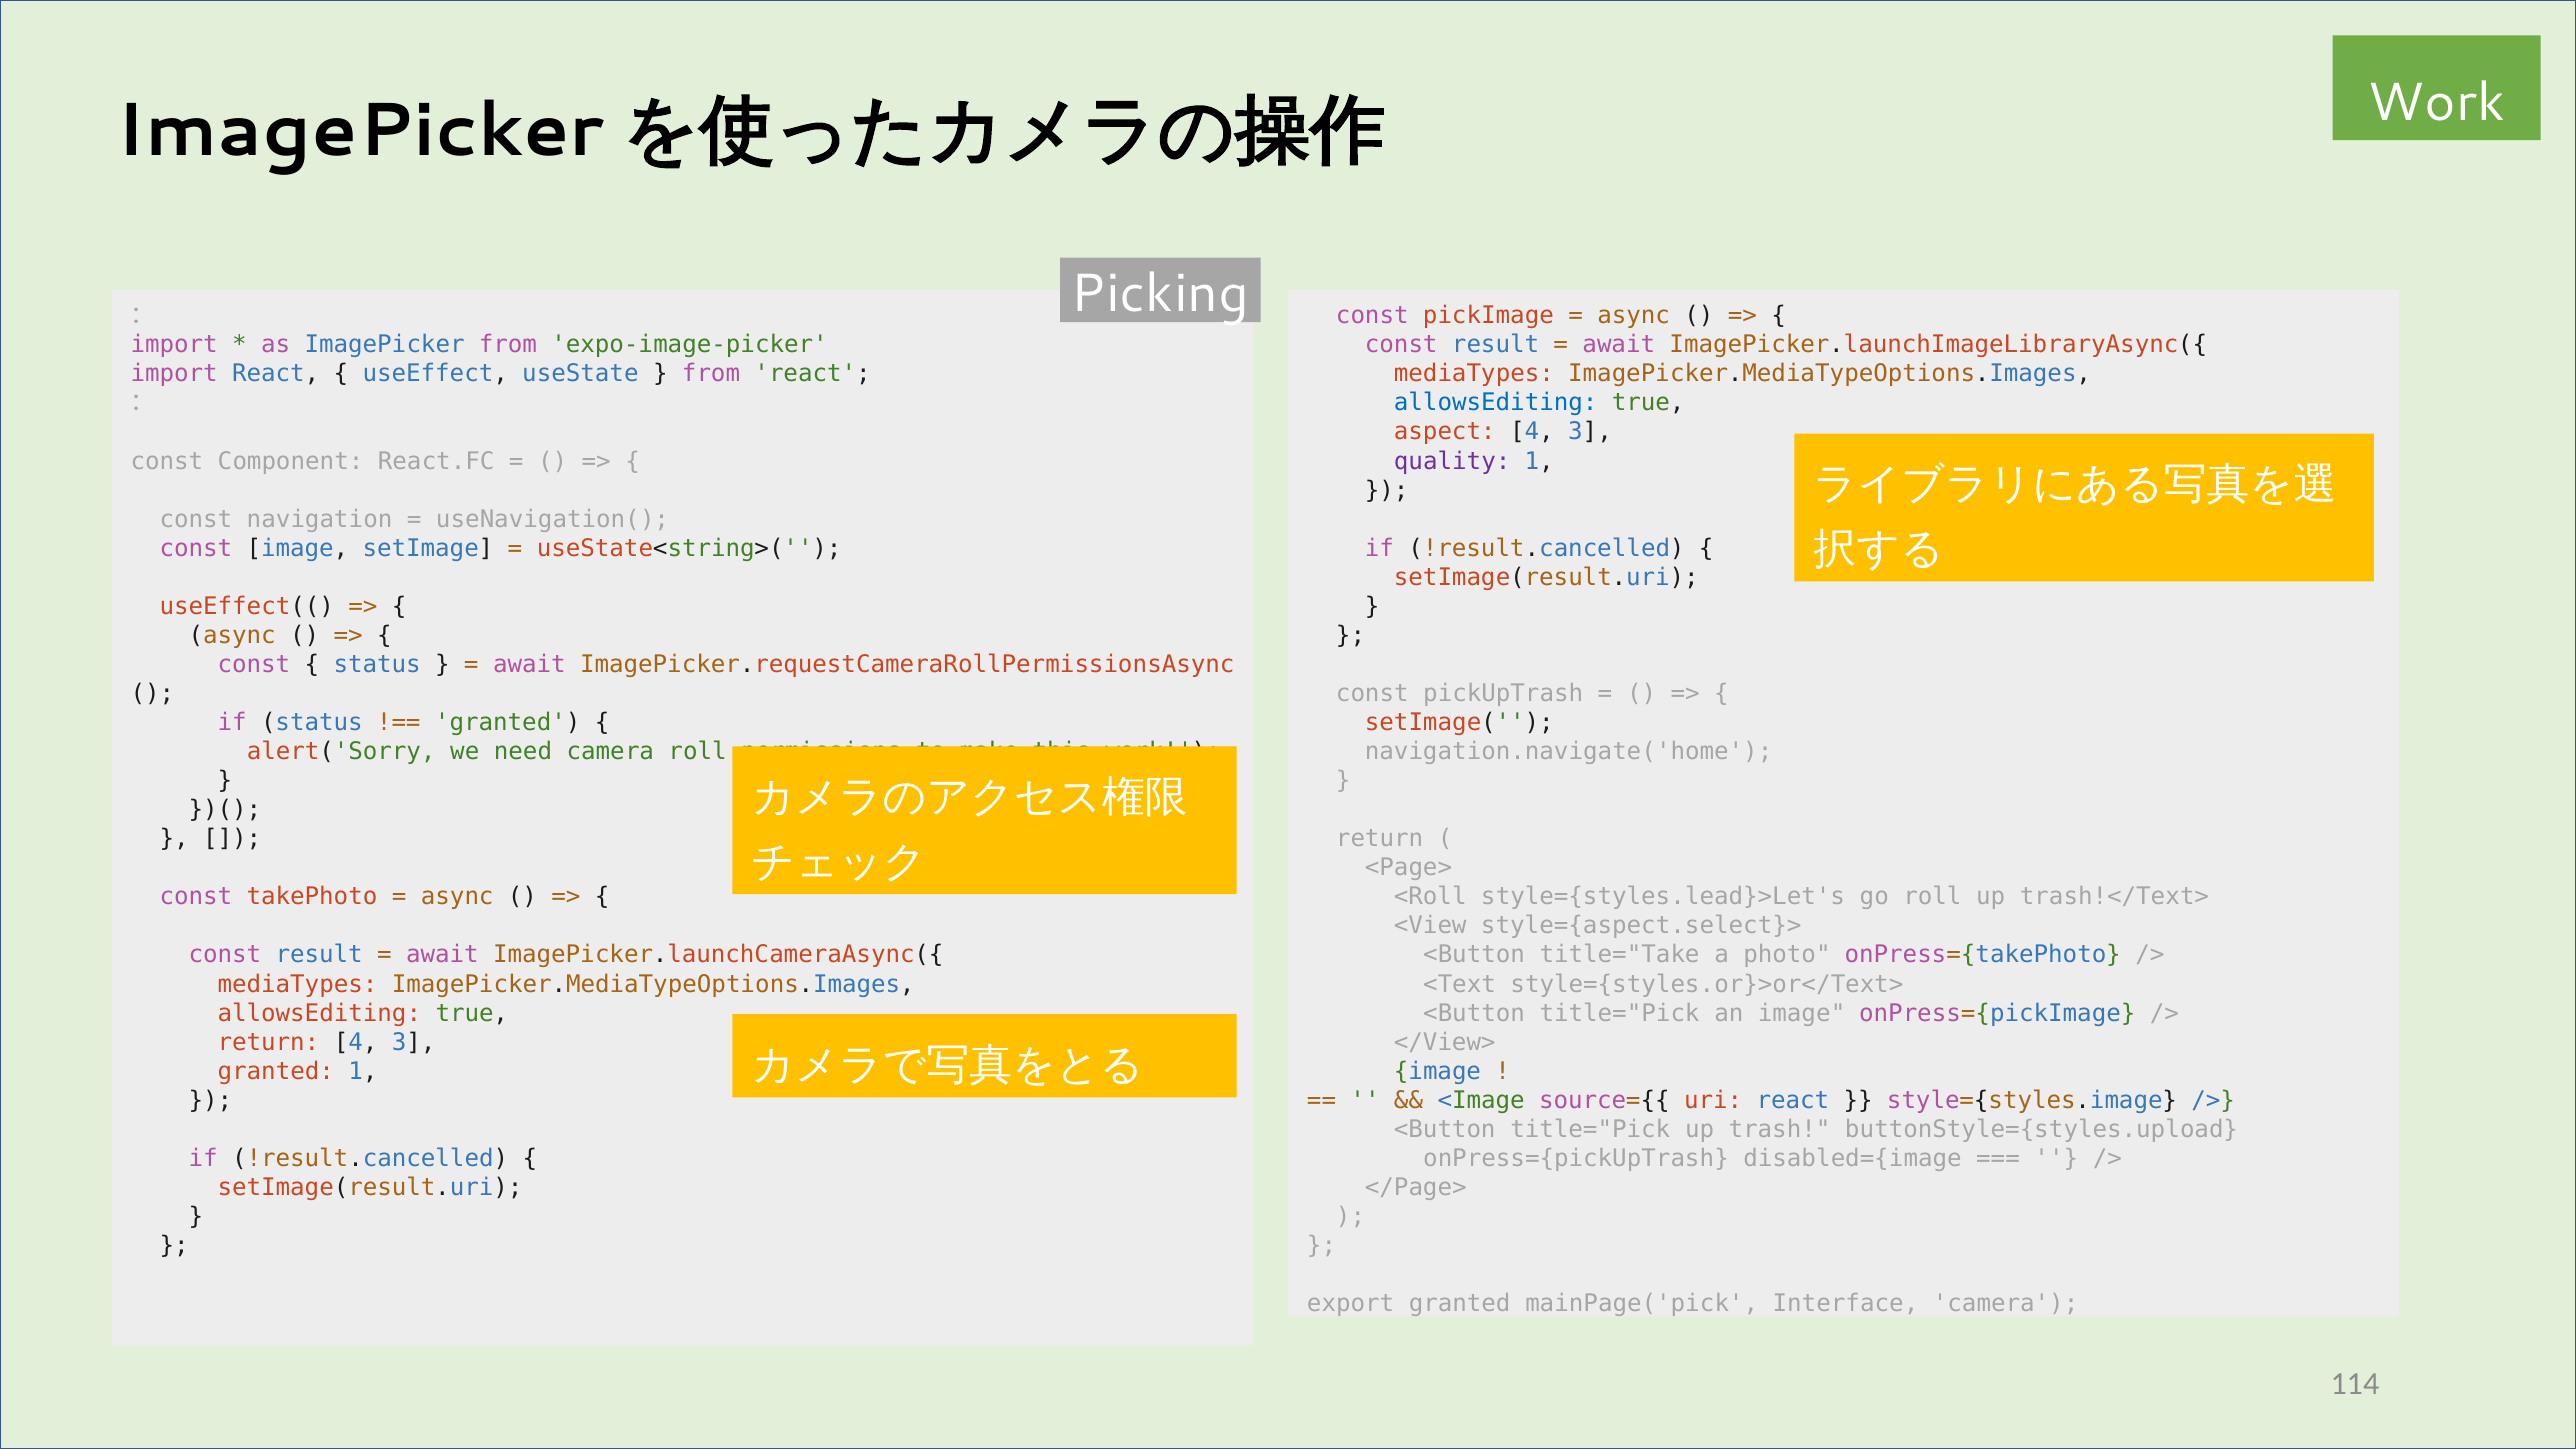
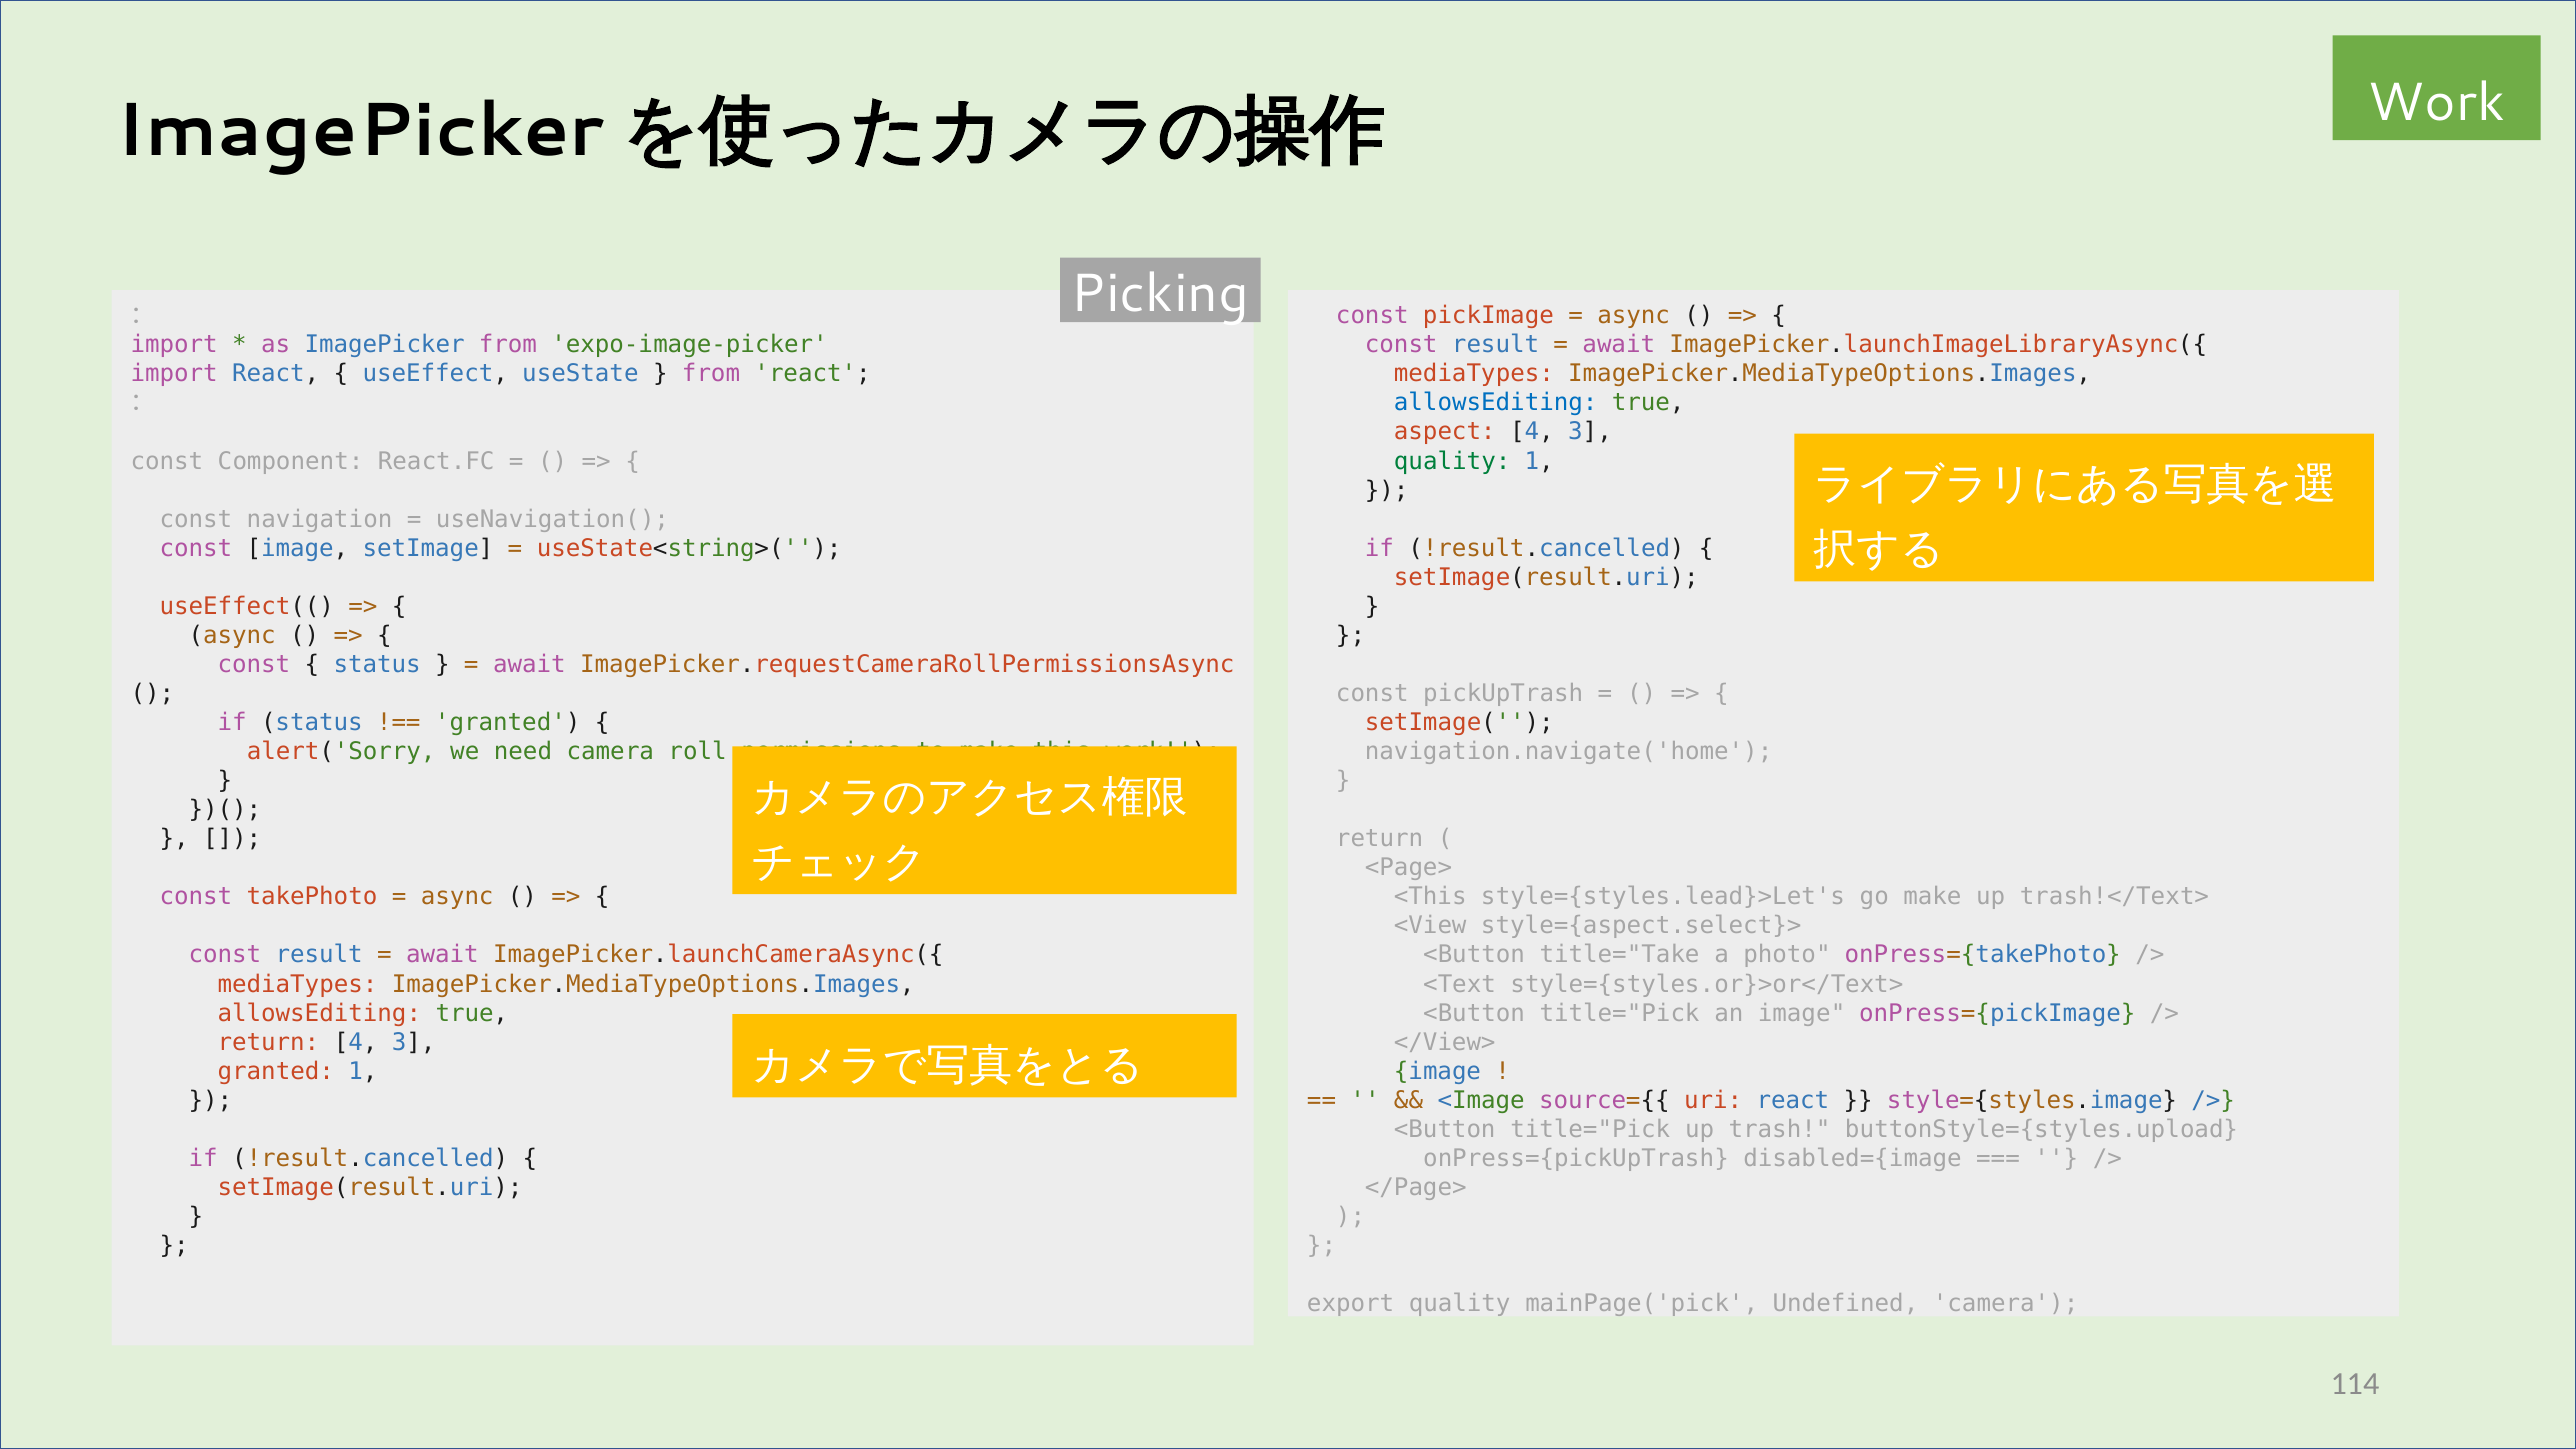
quality colour: purple -> green (1452, 461)
<Roll: <Roll -> <This (1430, 897)
go roll: roll -> make (1932, 897)
export granted: granted -> quality (1460, 1304)
Interface: Interface -> Undefined (1845, 1304)
